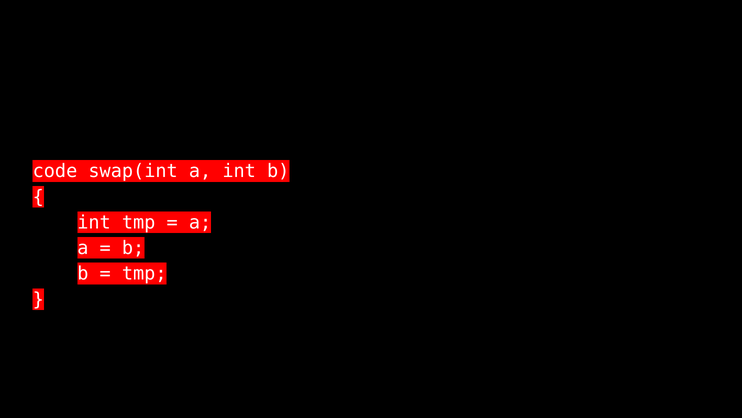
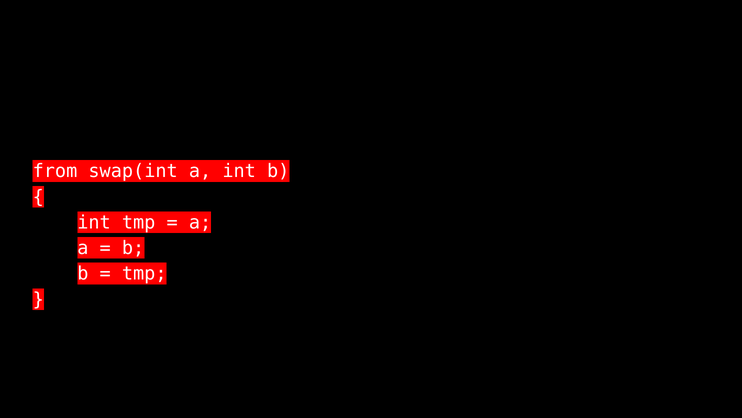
code: code -> from (55, 171)
